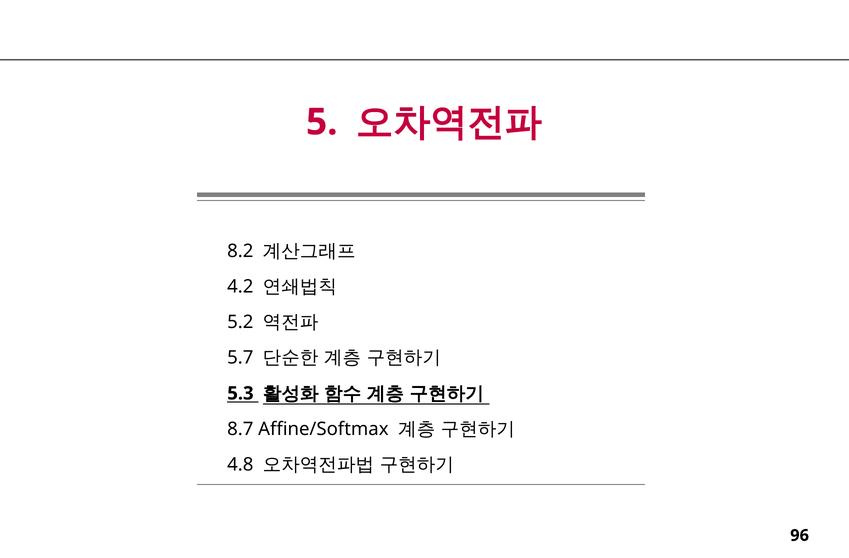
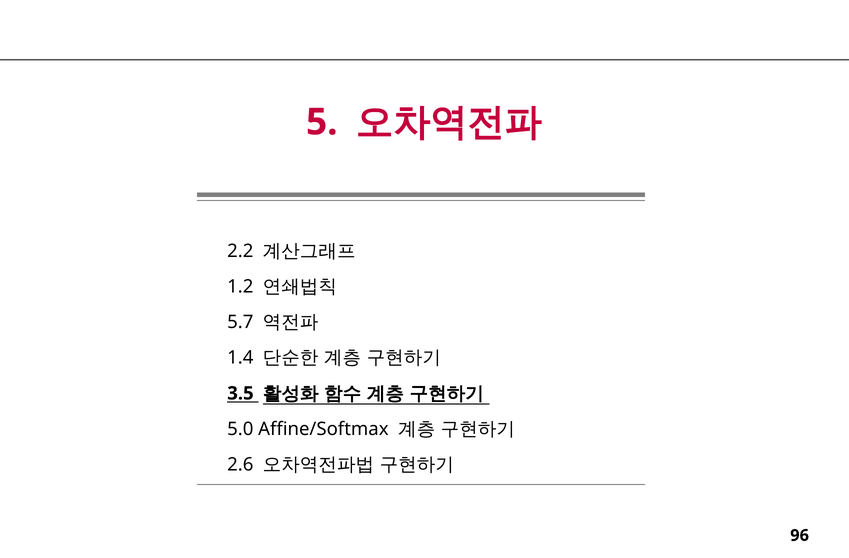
8.2: 8.2 -> 2.2 (240, 251)
4.2: 4.2 -> 1.2 (240, 287)
5.2: 5.2 -> 5.7 (240, 322)
5.7: 5.7 -> 1.4 (240, 358)
5.3: 5.3 -> 3.5 (240, 393)
8.7: 8.7 -> 5.0 (240, 429)
4.8: 4.8 -> 2.6 (240, 464)
